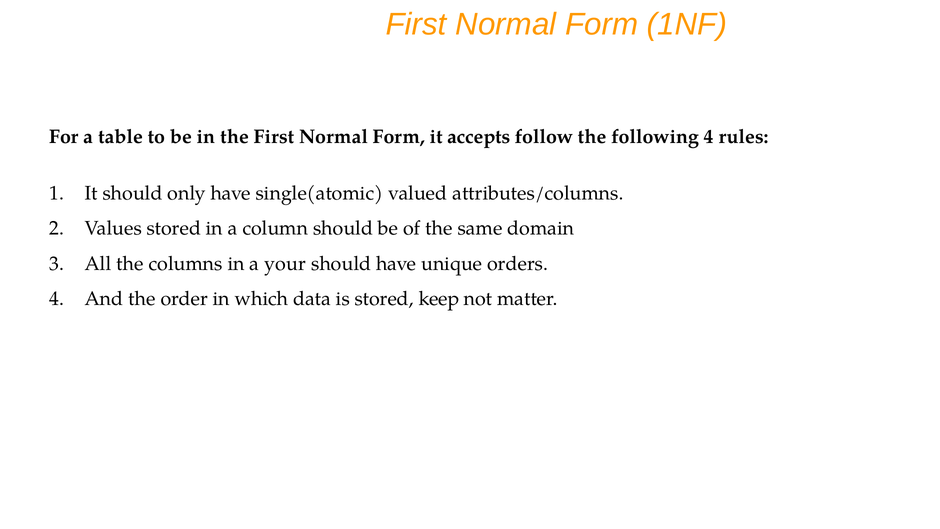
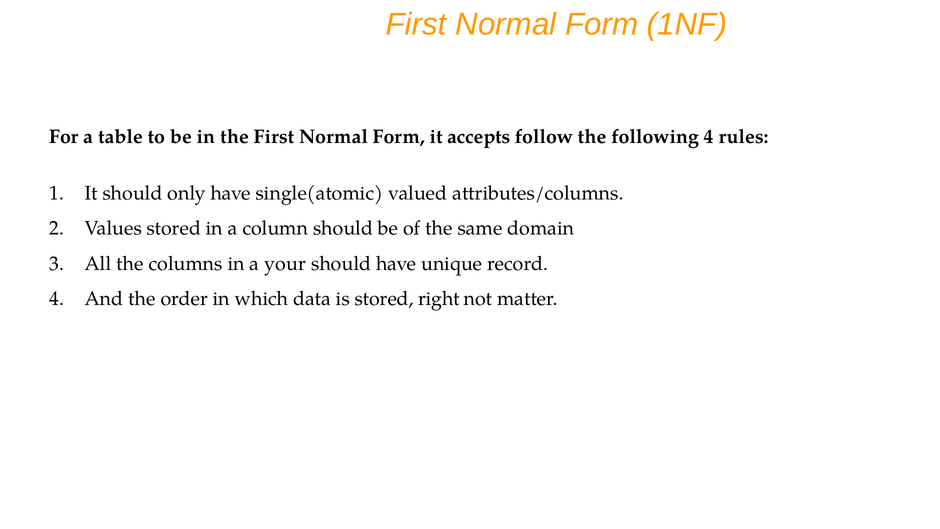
orders: orders -> record (518, 264)
keep: keep -> right (439, 299)
